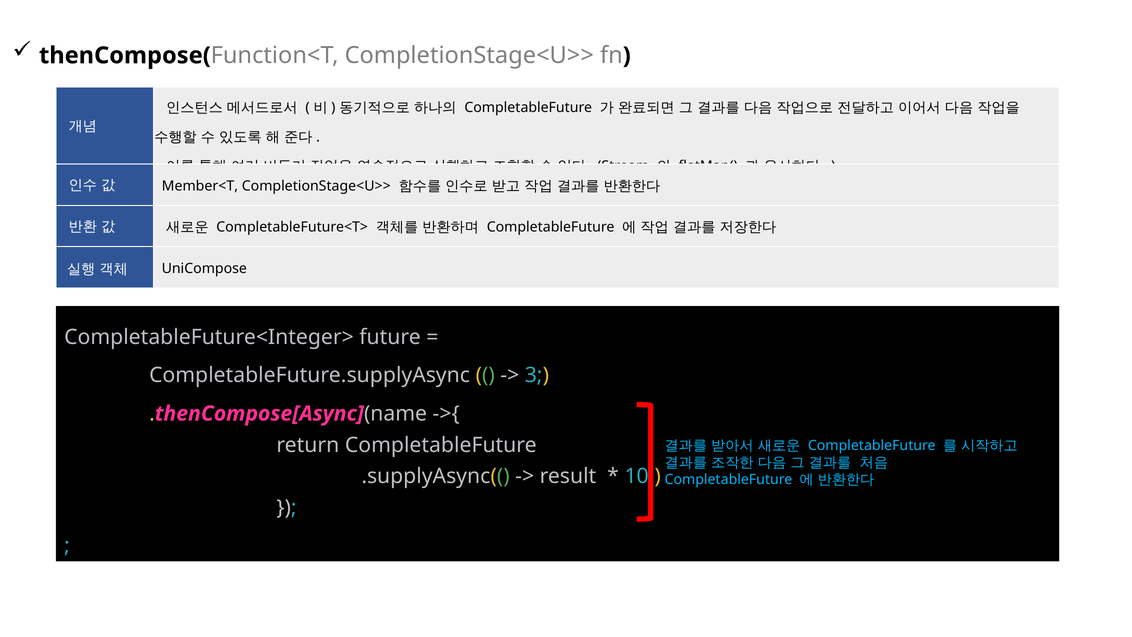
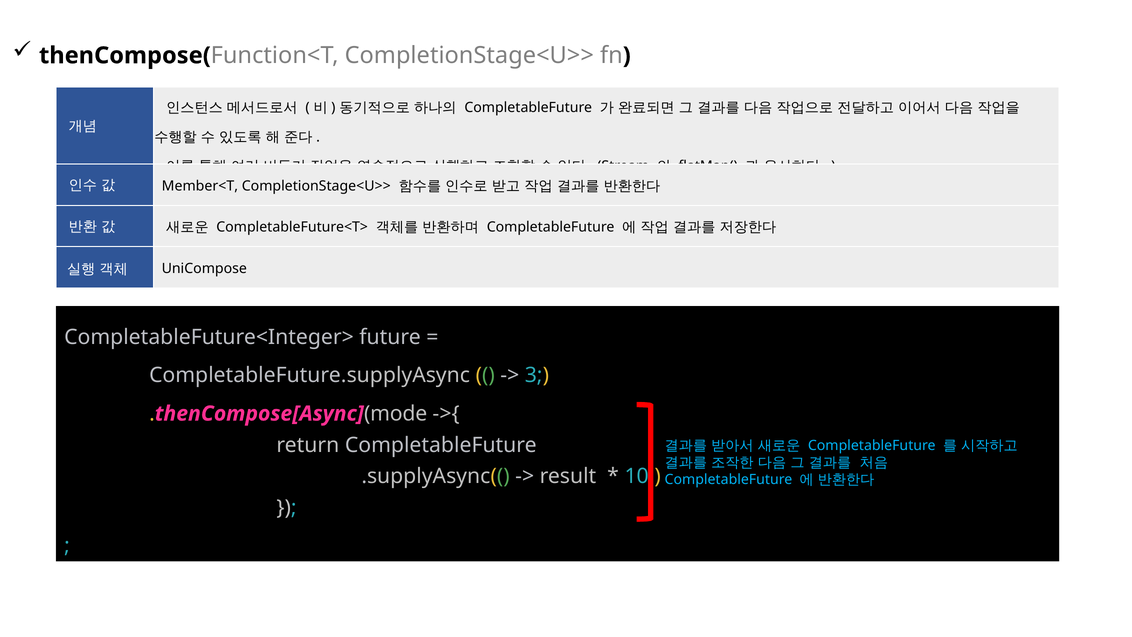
name: name -> mode (396, 413)
